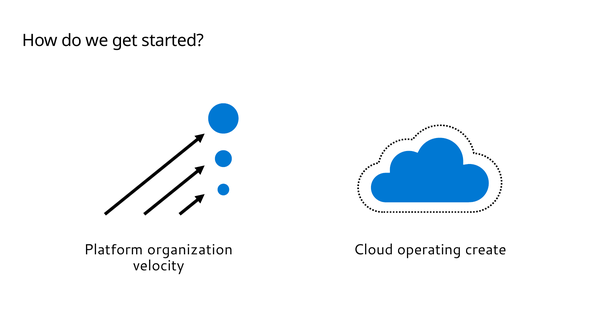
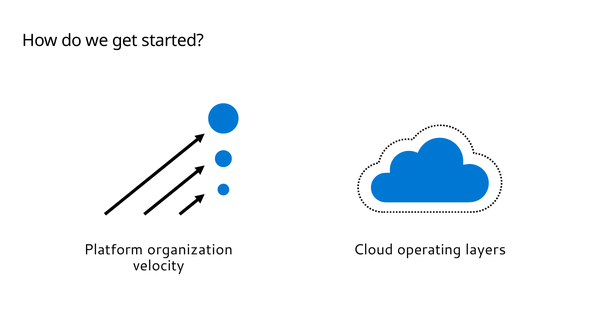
create: create -> layers (486, 250)
